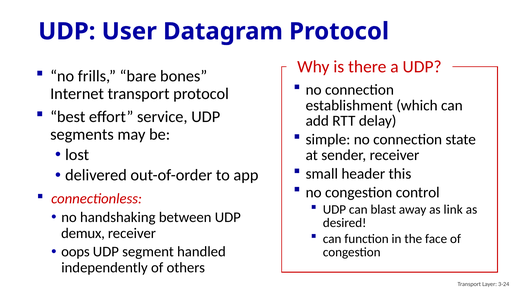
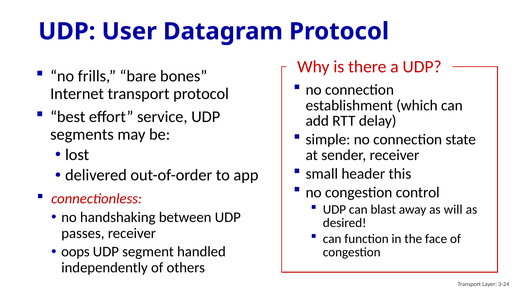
link: link -> will (453, 210)
demux: demux -> passes (83, 233)
